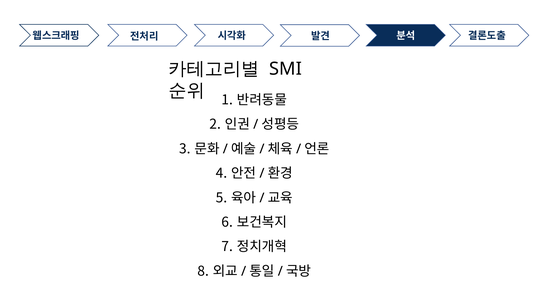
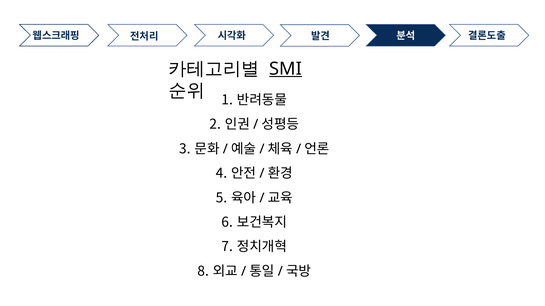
SMI underline: none -> present (286, 69)
